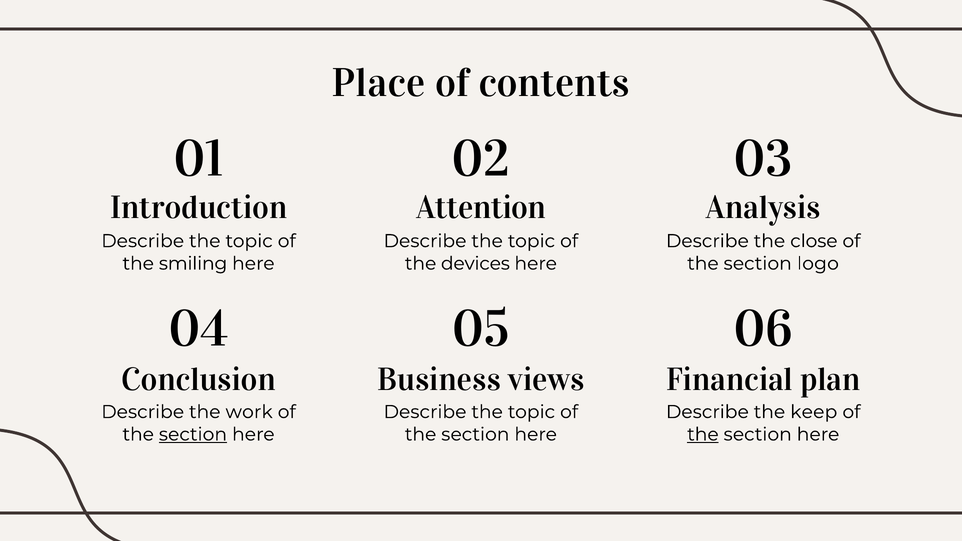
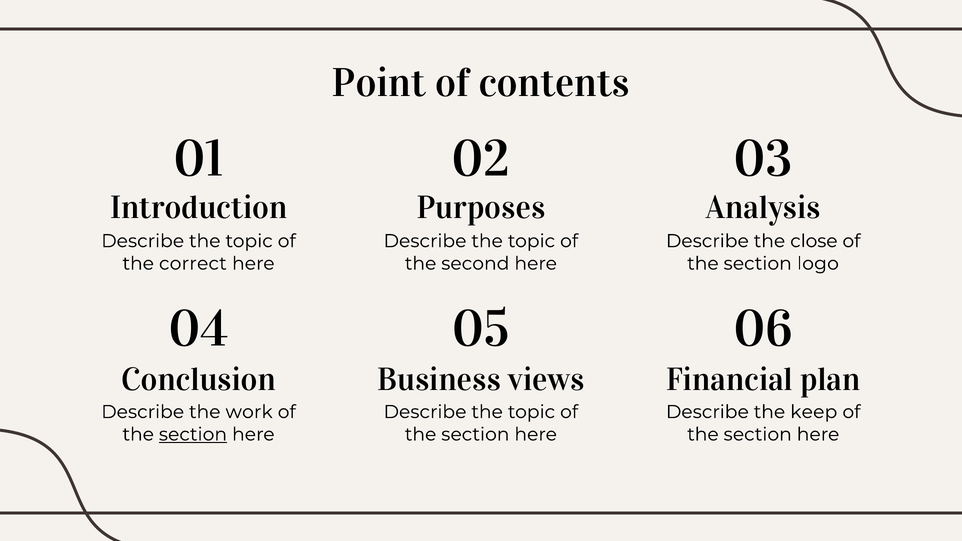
Place: Place -> Point (379, 83)
Attention: Attention -> Purposes (481, 208)
smiling: smiling -> correct (193, 264)
devices: devices -> second (475, 264)
the underline: present -> none (703, 434)
